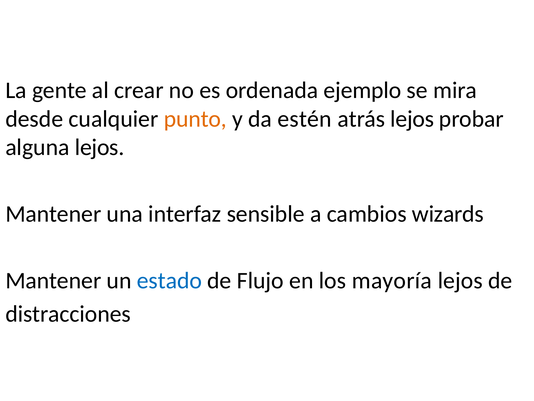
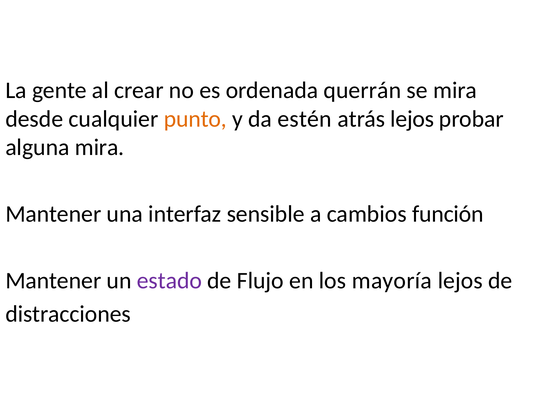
ejemplo: ejemplo -> querrán (362, 90)
alguna lejos: lejos -> mira (100, 147)
wizards: wizards -> función (448, 214)
estado colour: blue -> purple (169, 280)
